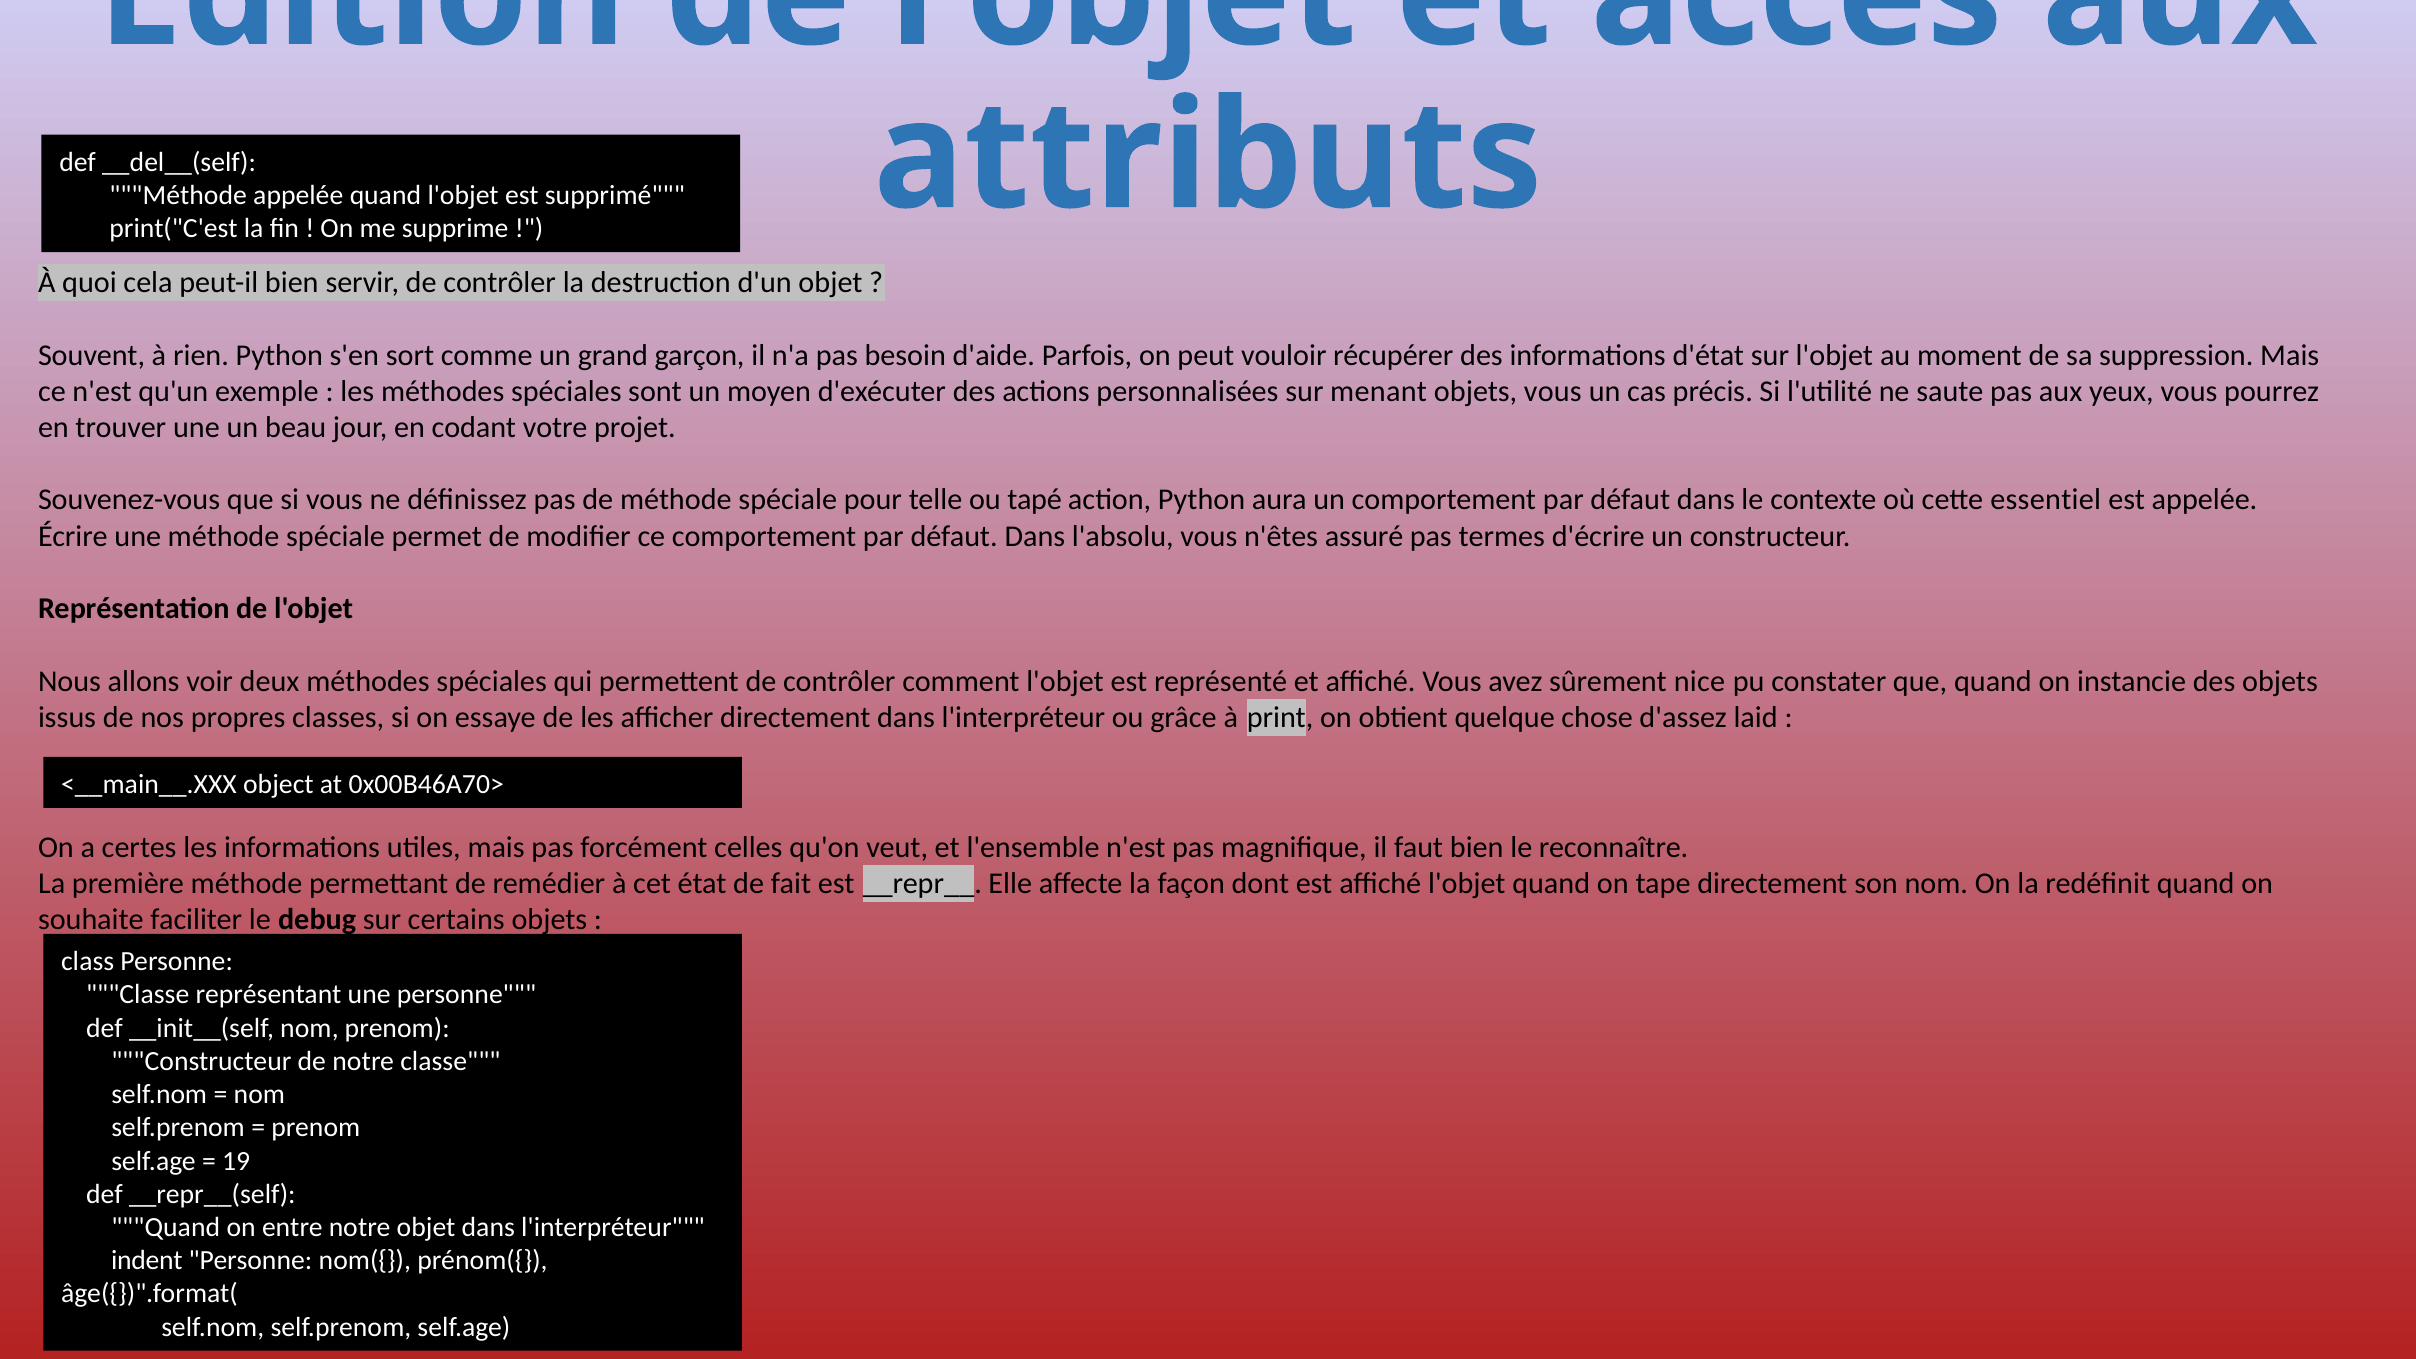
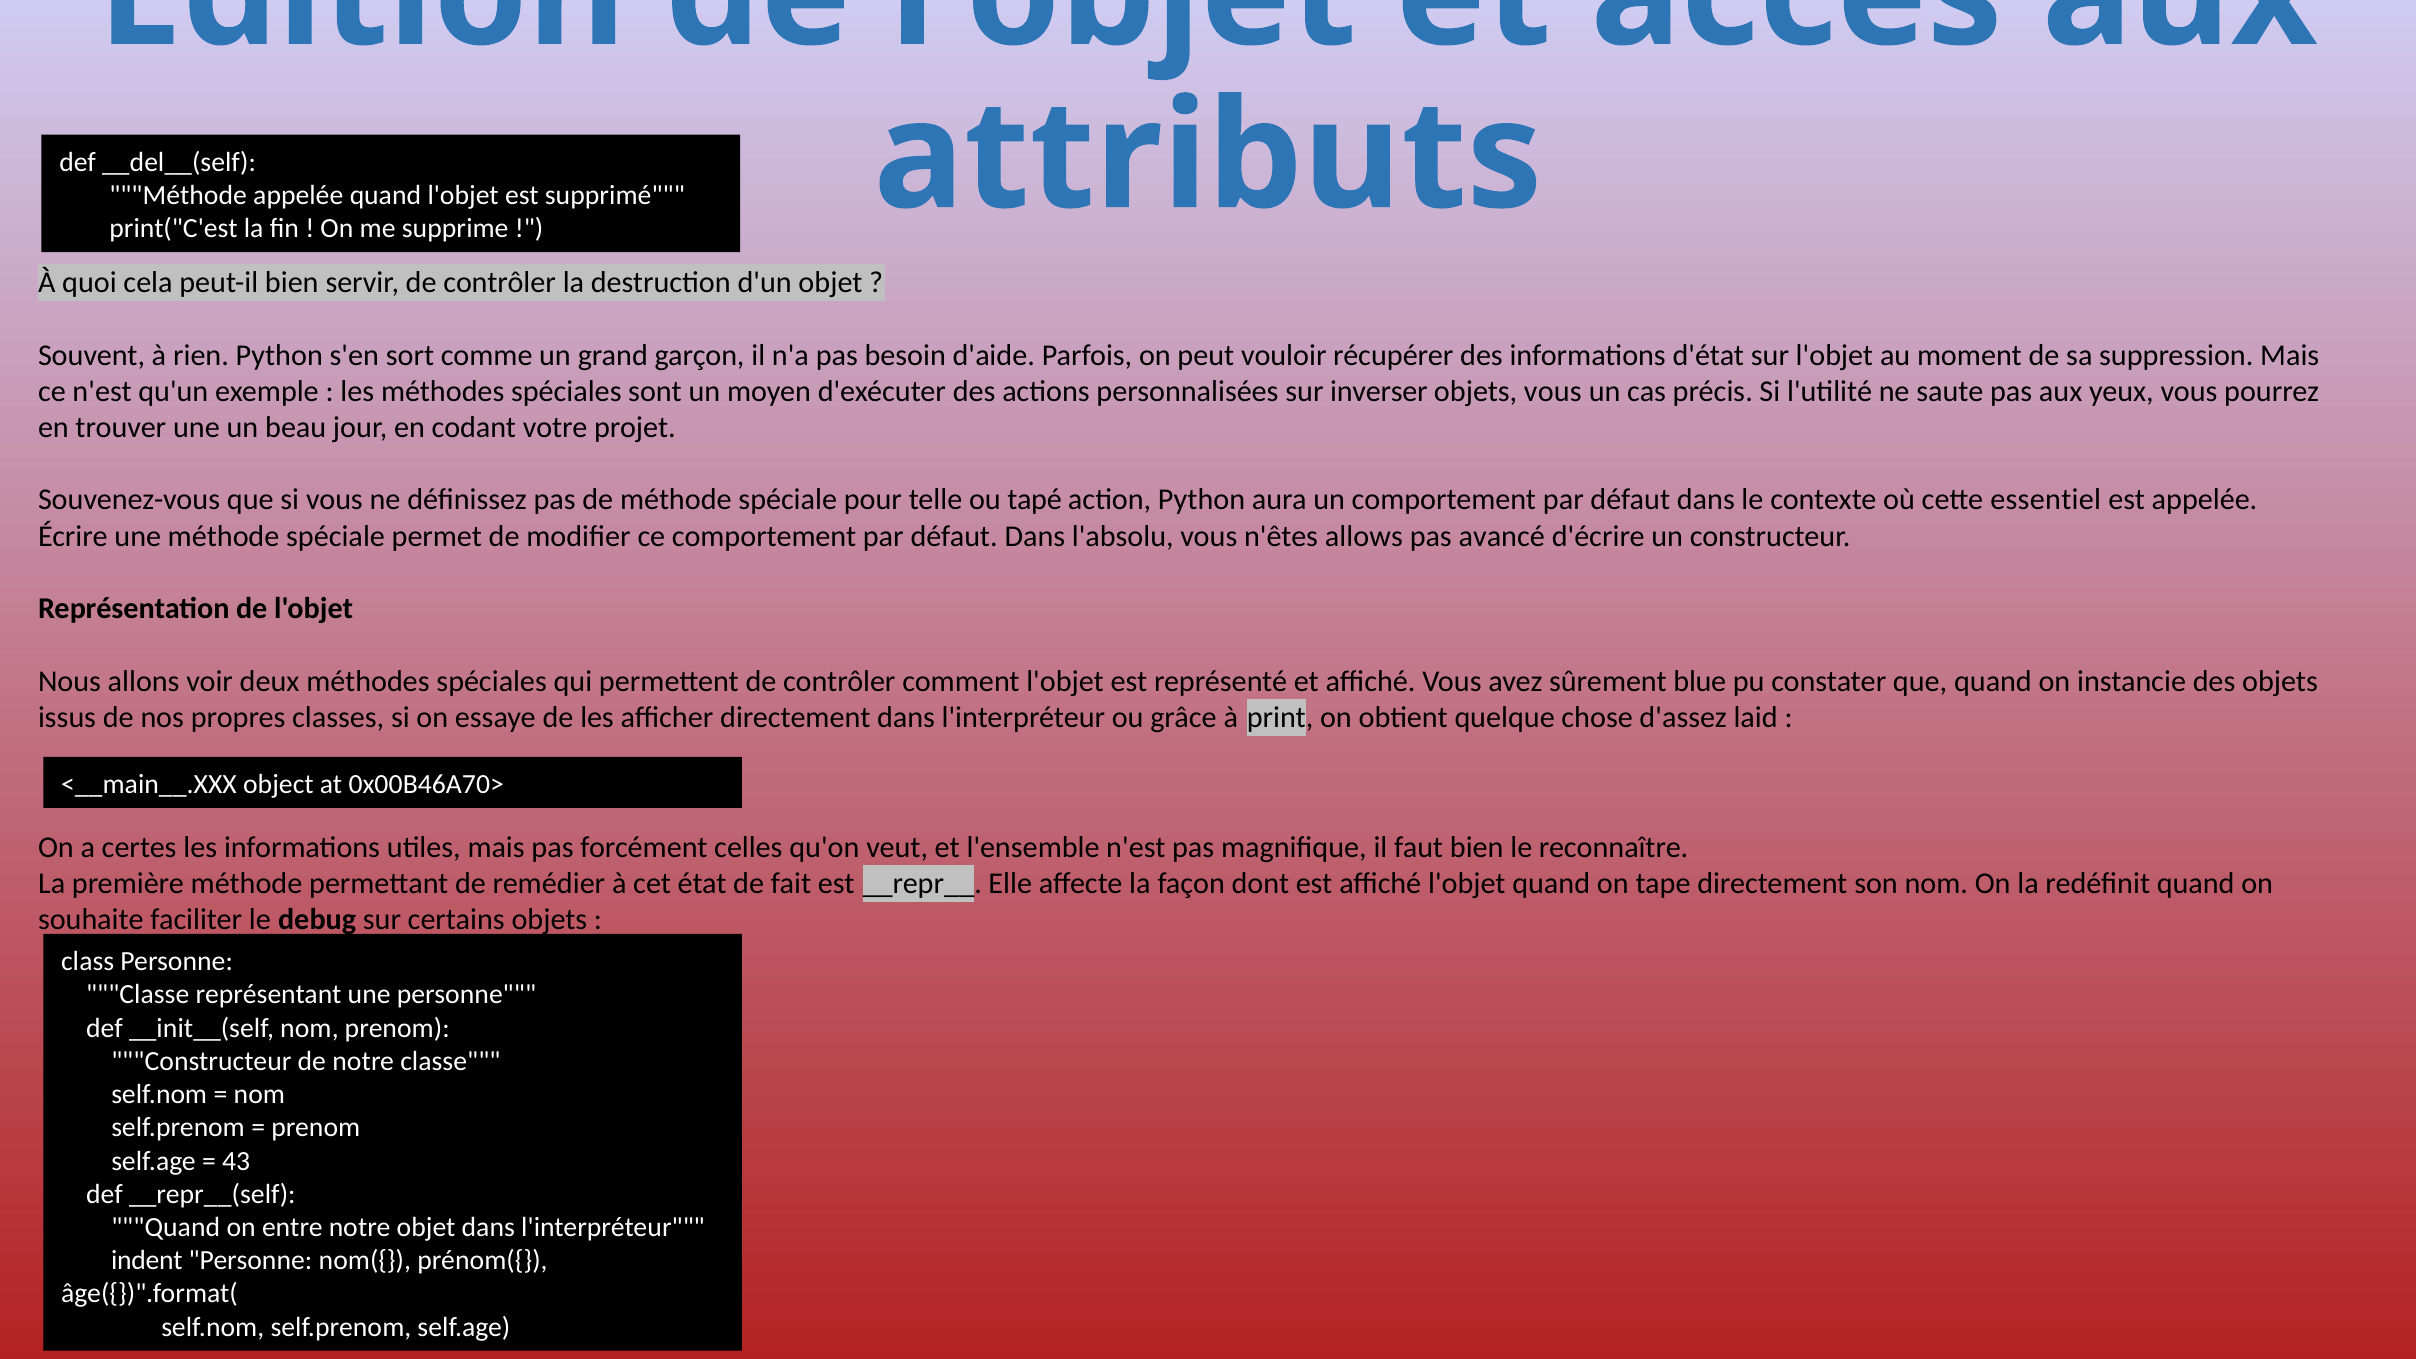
menant: menant -> inverser (1379, 391)
assuré: assuré -> allows (1364, 536)
termes: termes -> avancé (1502, 536)
nice: nice -> blue (1700, 681)
19: 19 -> 43 (236, 1161)
